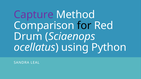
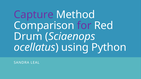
for colour: black -> purple (84, 26)
